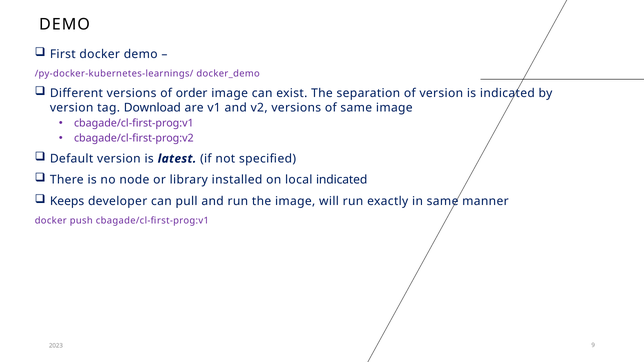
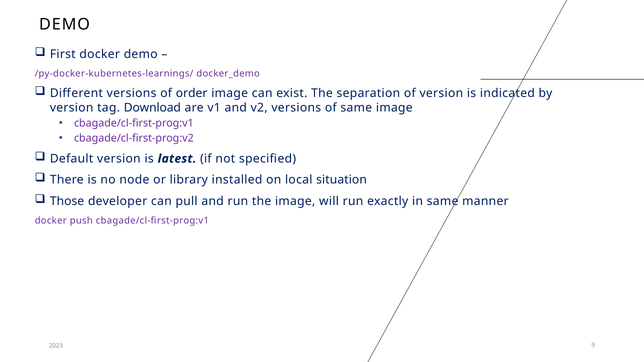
local indicated: indicated -> situation (342, 180)
Keeps: Keeps -> Those (67, 201)
